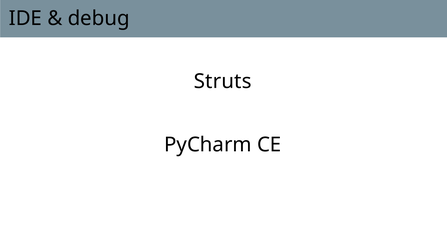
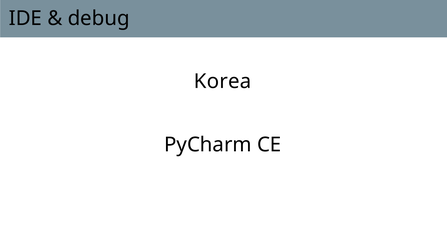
Struts: Struts -> Korea (223, 81)
